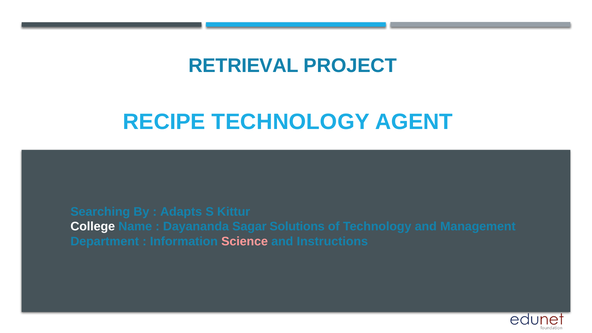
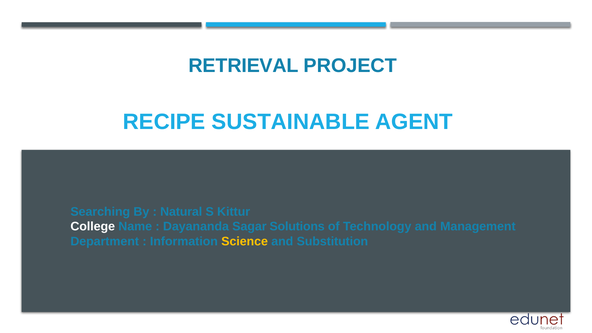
RECIPE TECHNOLOGY: TECHNOLOGY -> SUSTAINABLE (291, 122)
Adapts: Adapts -> Natural (181, 212)
Science colour: pink -> yellow (245, 241)
Instructions: Instructions -> Substitution (332, 241)
